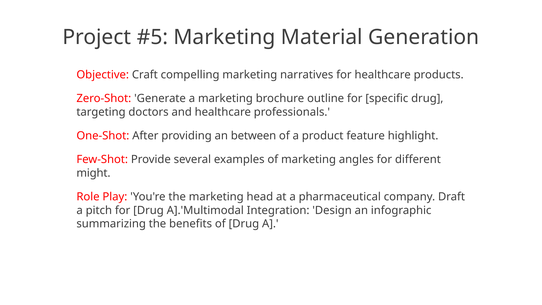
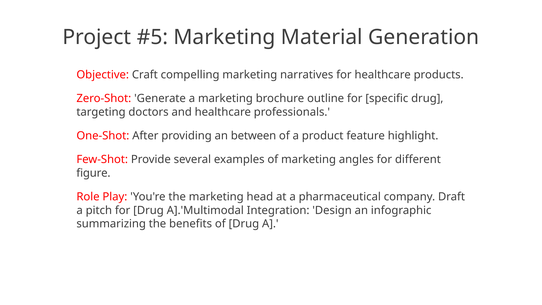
might: might -> figure (93, 173)
